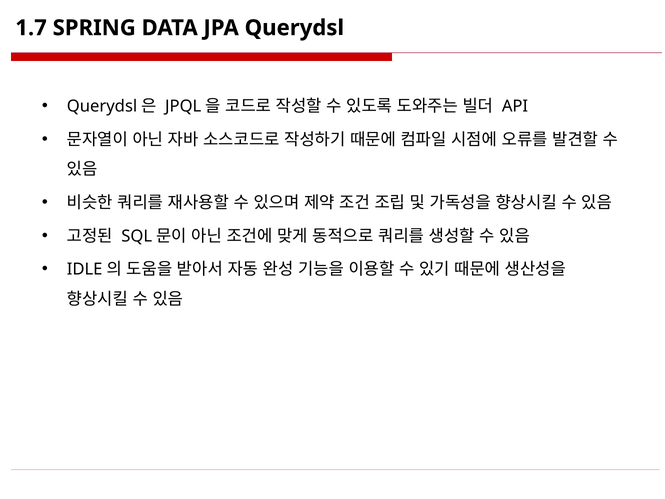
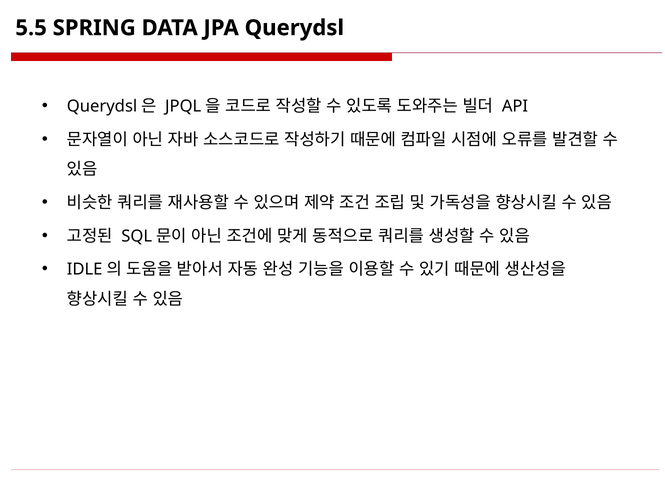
1.7: 1.7 -> 5.5 (31, 28)
